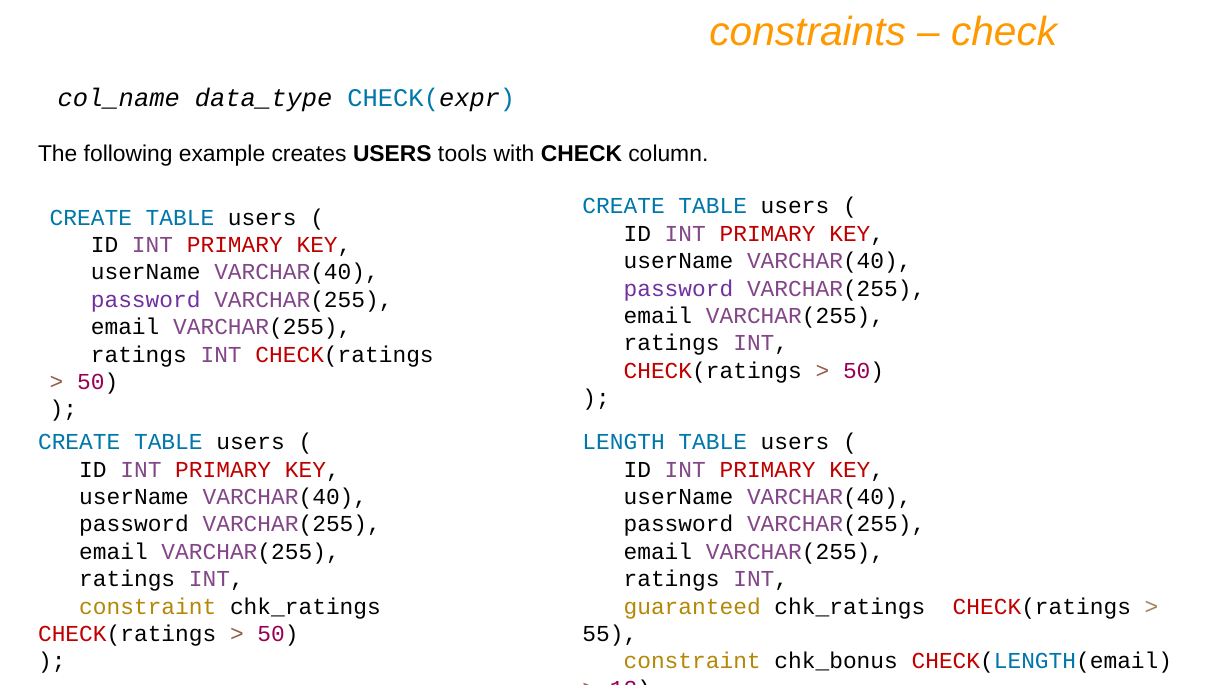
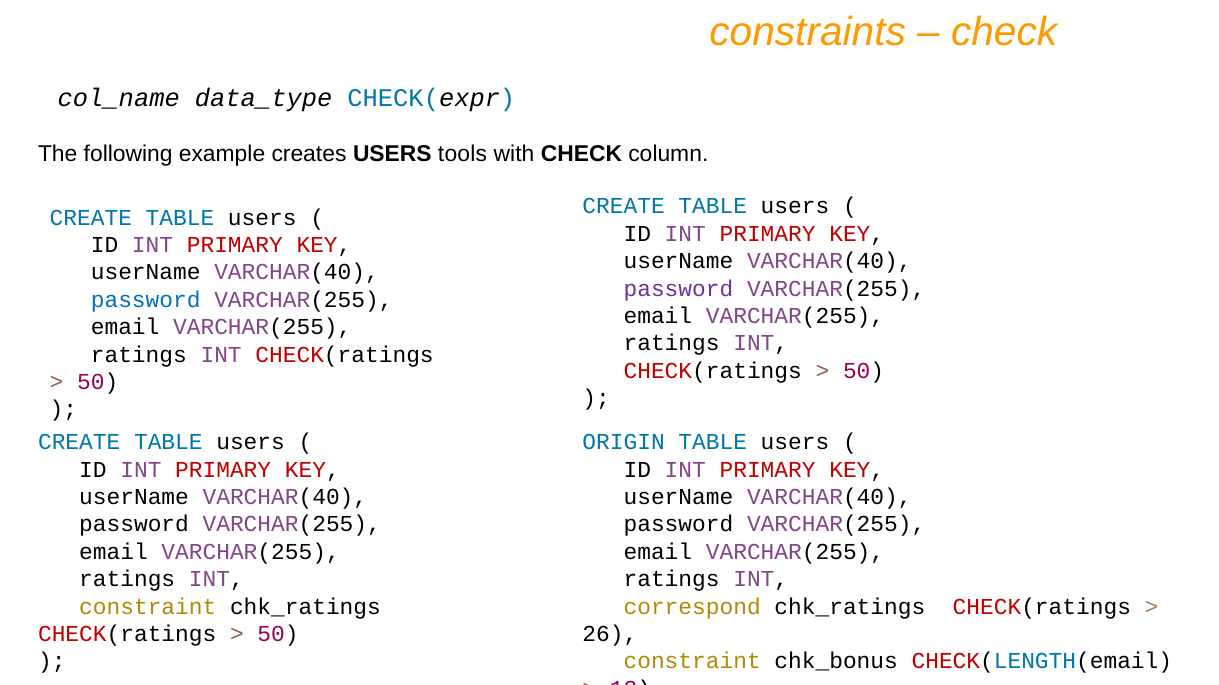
password colour: purple -> blue (146, 300)
LENGTH: LENGTH -> ORIGIN (624, 443)
guaranteed: guaranteed -> correspond (692, 607)
55: 55 -> 26 (610, 635)
